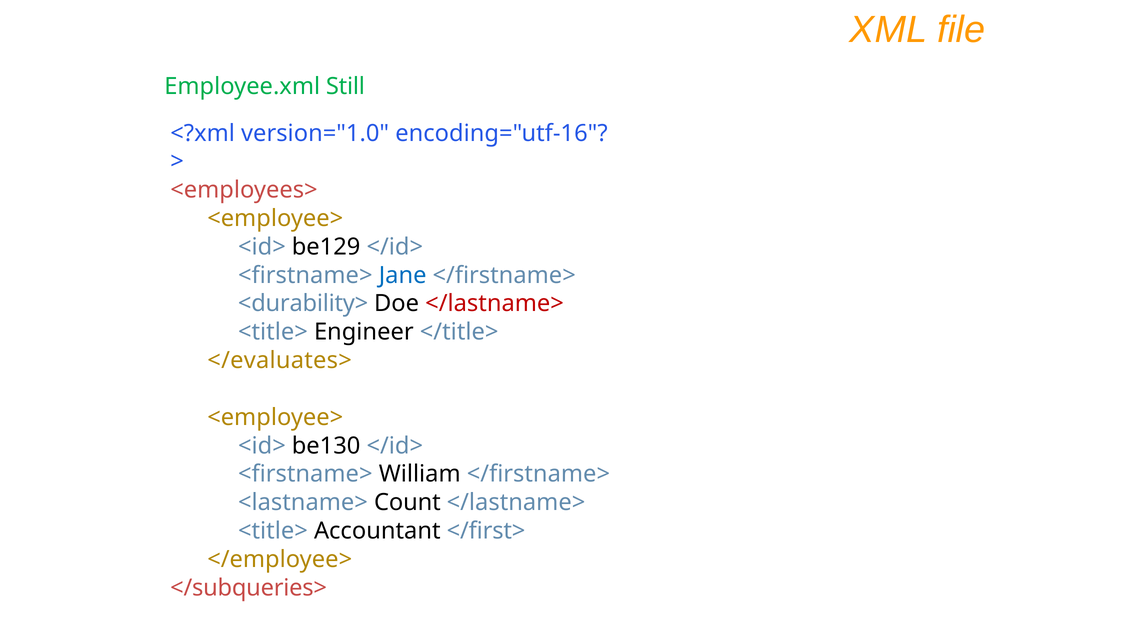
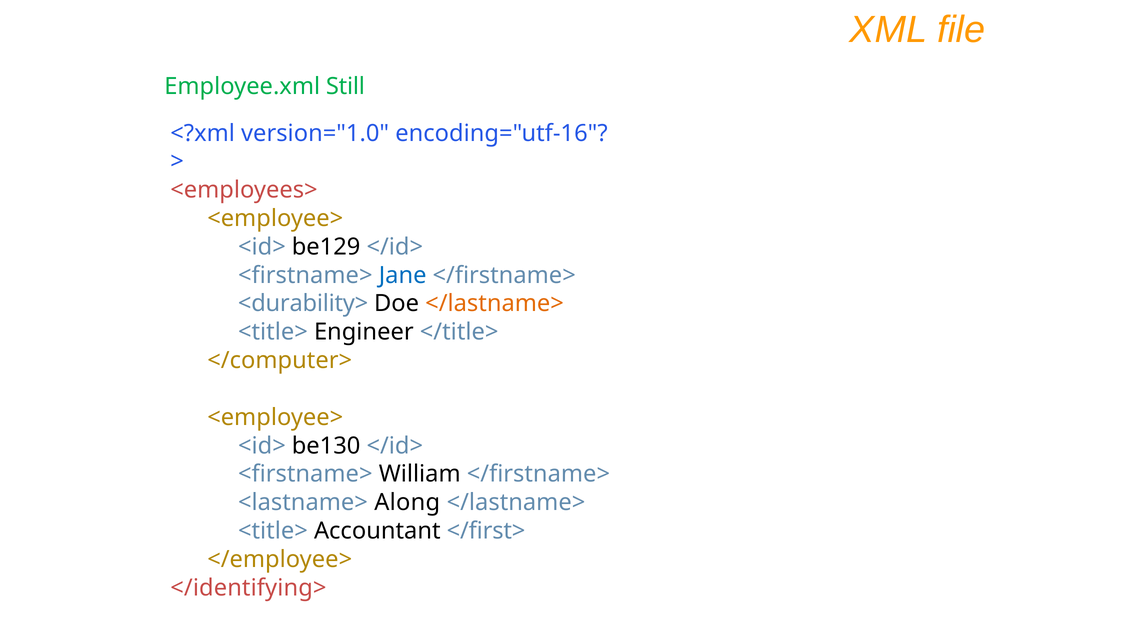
</lastname> colour: red -> orange (495, 304)
</evaluates>: </evaluates> -> </computer> (280, 360)
Count: Count -> Along (407, 503)
</subqueries>: </subqueries> -> </identifying> (248, 588)
